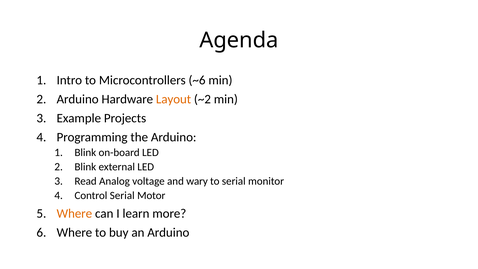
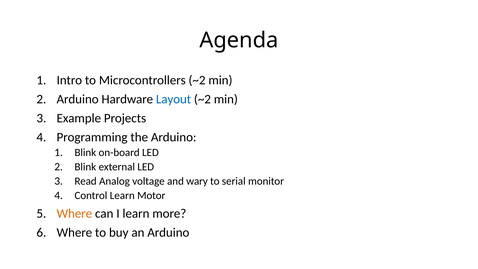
Microcontrollers ~6: ~6 -> ~2 (197, 80)
Layout colour: orange -> blue (174, 99)
Control Serial: Serial -> Learn (122, 195)
